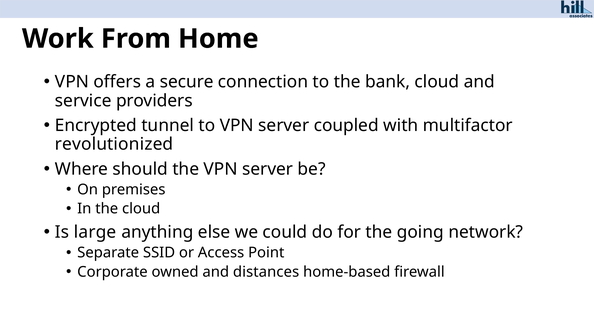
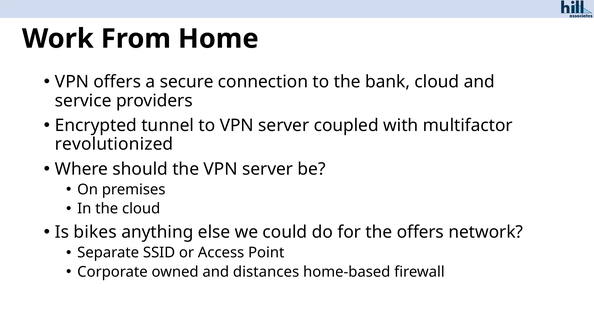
large: large -> bikes (95, 232)
the going: going -> offers (420, 232)
